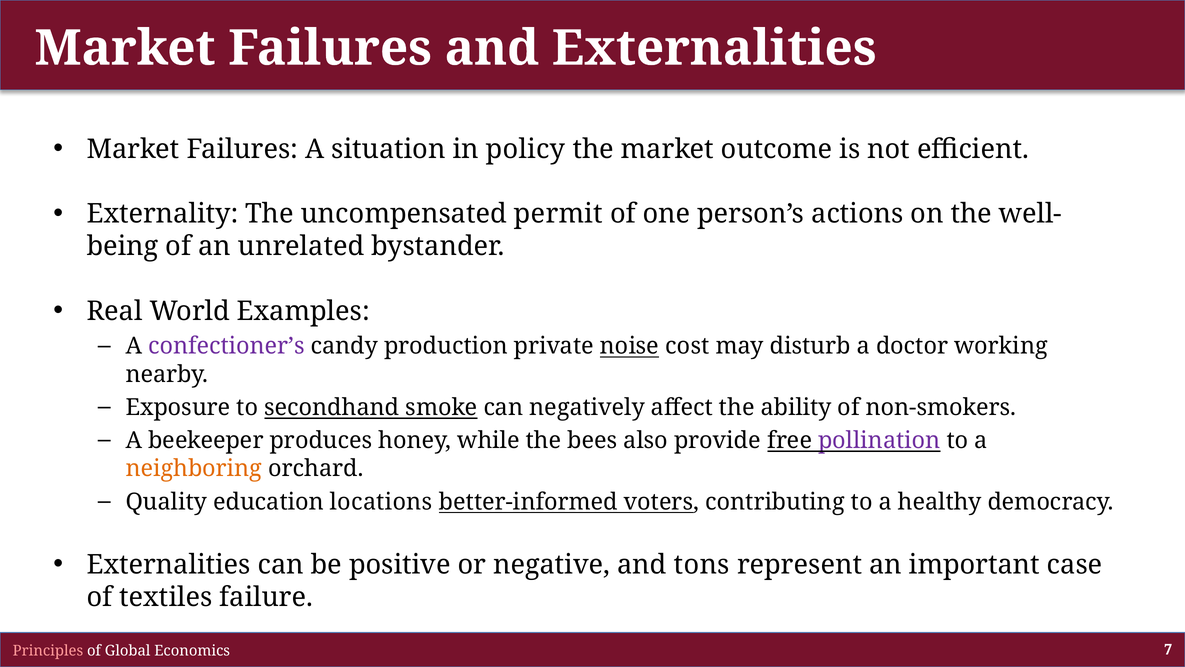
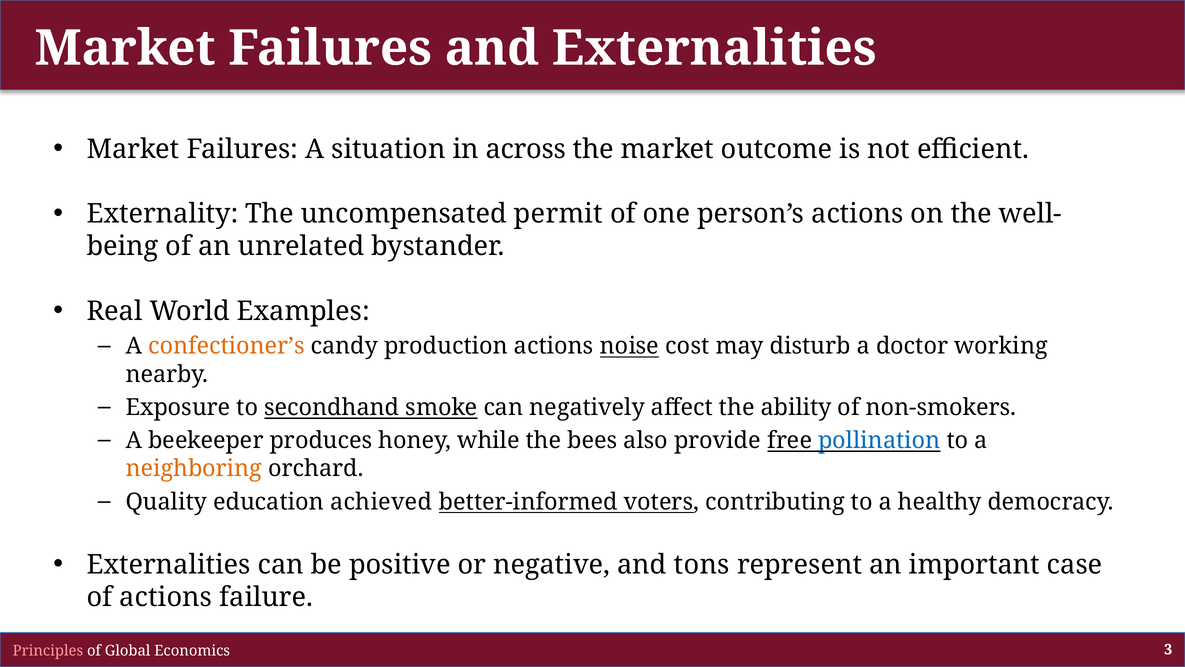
policy: policy -> across (526, 149)
confectioner’s colour: purple -> orange (226, 346)
production private: private -> actions (554, 346)
pollination colour: purple -> blue (879, 440)
locations: locations -> achieved (381, 502)
of textiles: textiles -> actions (166, 597)
7: 7 -> 3 (1168, 649)
